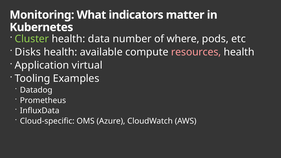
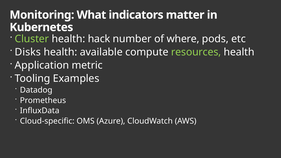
data: data -> hack (99, 39)
resources colour: pink -> light green (196, 52)
virtual: virtual -> metric (87, 65)
